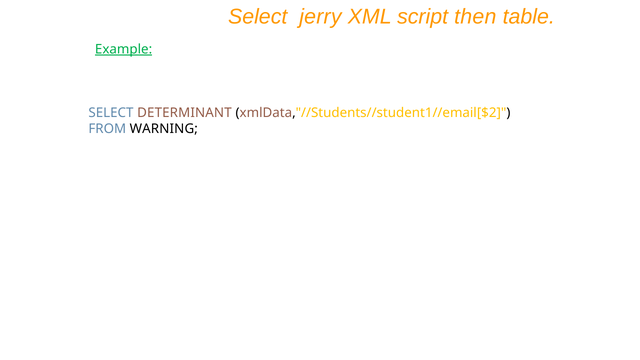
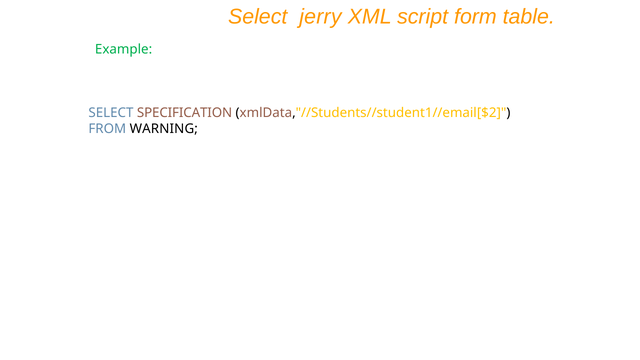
then: then -> form (475, 17)
Example underline: present -> none (124, 49)
DETERMINANT: DETERMINANT -> SPECIFICATION (185, 113)
